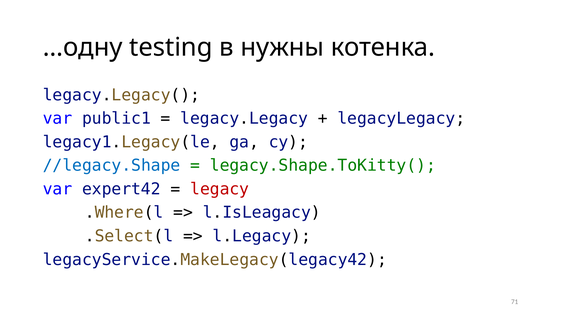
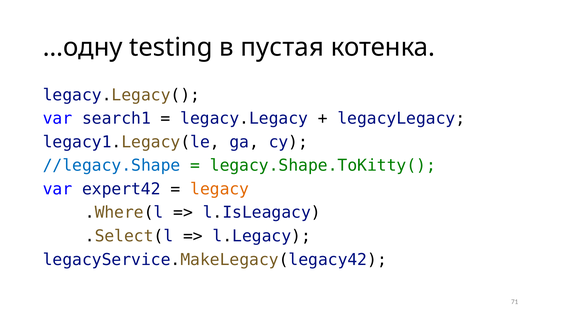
нужны: нужны -> пустая (282, 47)
public1: public1 -> search1 (116, 118)
legacy colour: red -> orange (220, 189)
